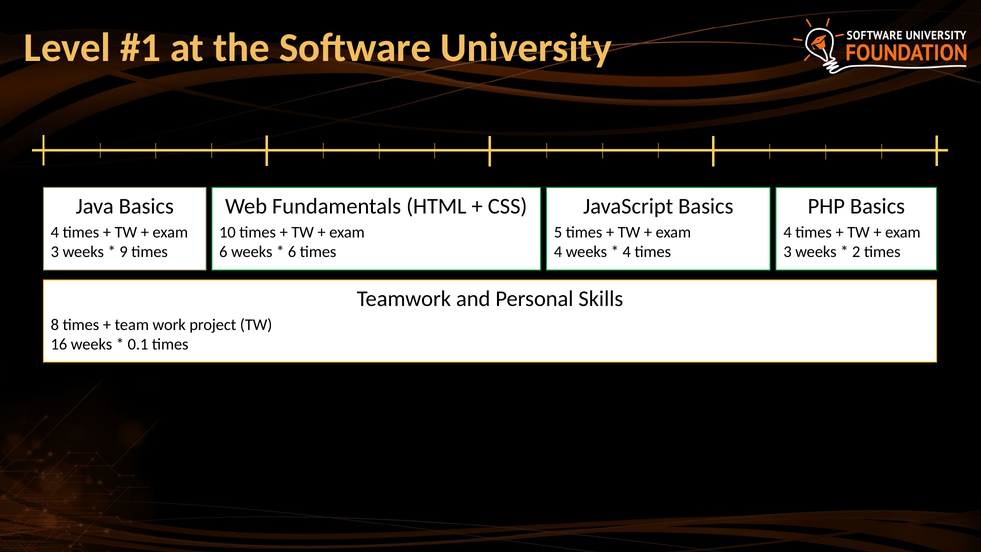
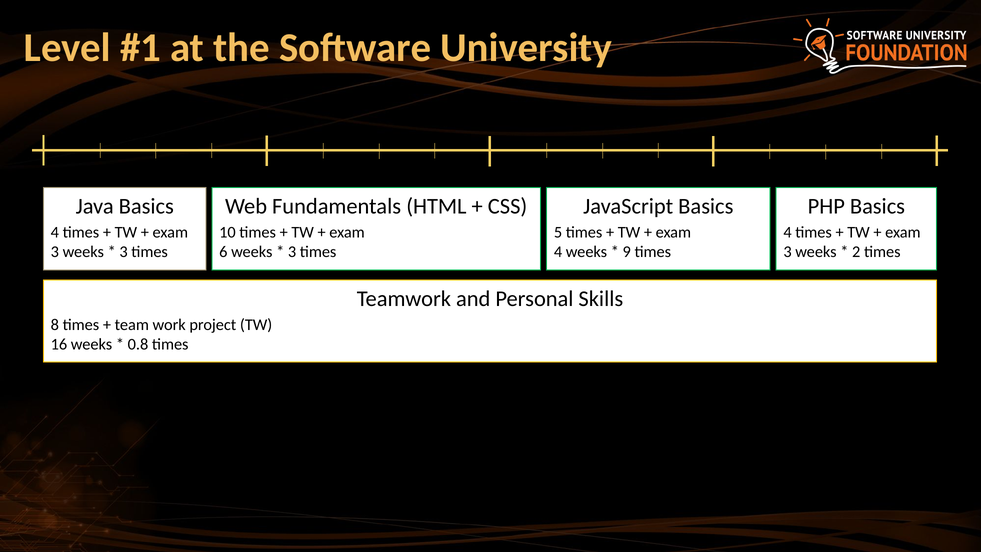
4: 4 -> 9 (627, 252)
9: 9 -> 3 (124, 252)
6: 6 -> 3 (292, 252)
0.1: 0.1 -> 0.8 (138, 344)
